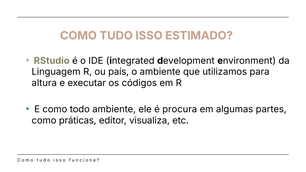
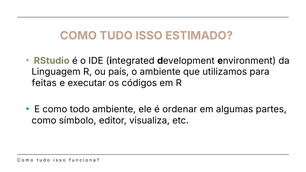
altura: altura -> feitas (44, 83)
procura: procura -> ordenar (180, 109)
práticas: práticas -> símbolo (78, 121)
